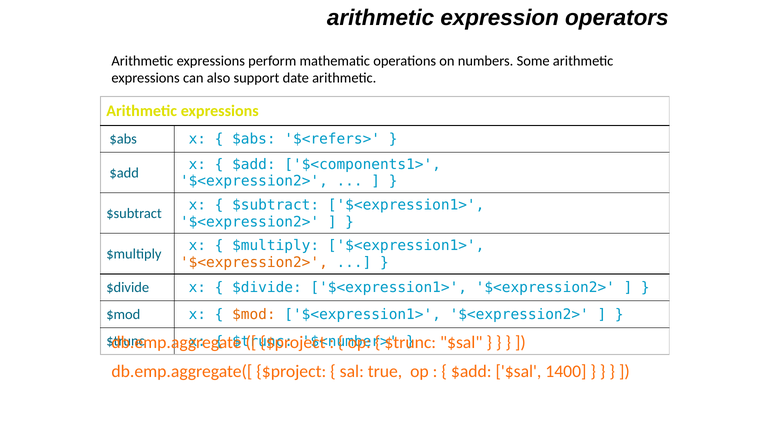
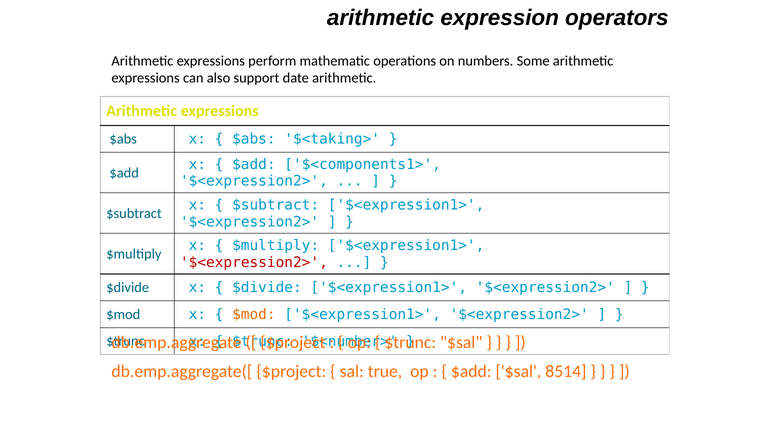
$<refers>: $<refers> -> $<taking> (332, 139)
$<expression2> colour: orange -> red (254, 262)
1400: 1400 -> 8514 (566, 371)
